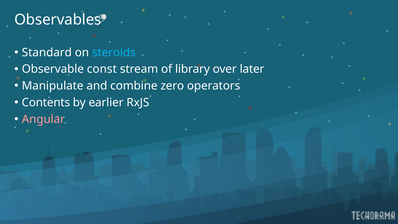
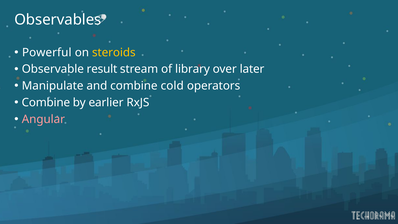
Standard: Standard -> Powerful (47, 52)
steroids colour: light blue -> yellow (114, 52)
const: const -> result (102, 69)
zero: zero -> cold (172, 86)
Contents: Contents -> Combine (46, 102)
